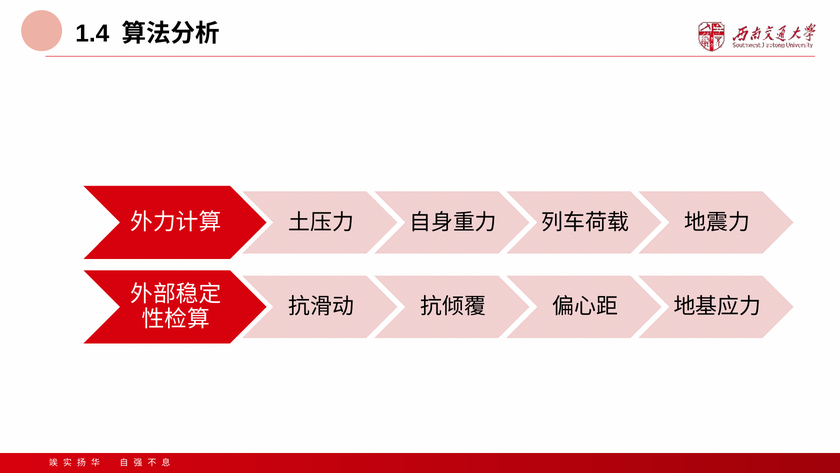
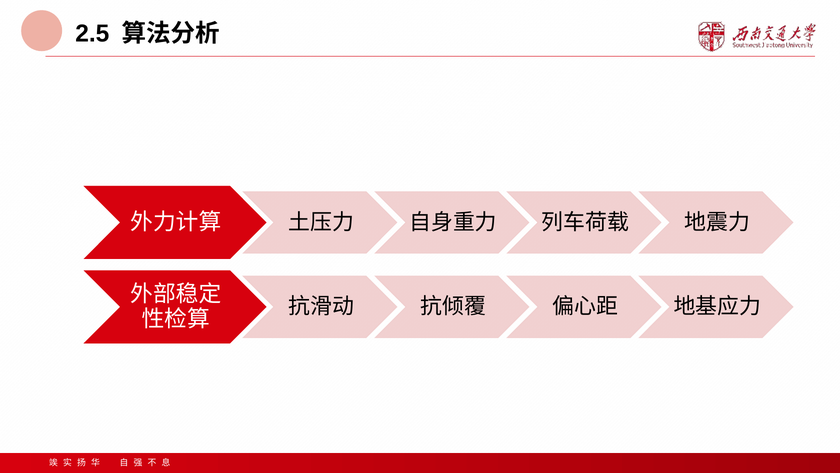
1.4: 1.4 -> 2.5 (92, 34)
